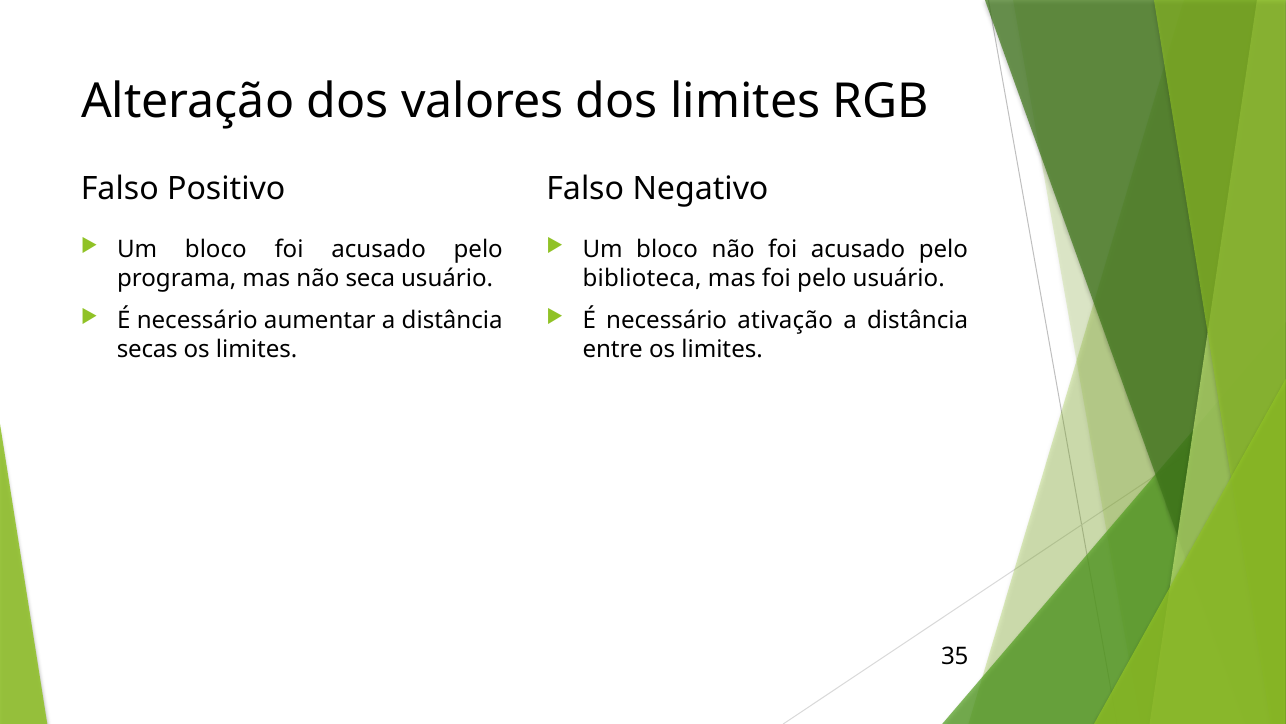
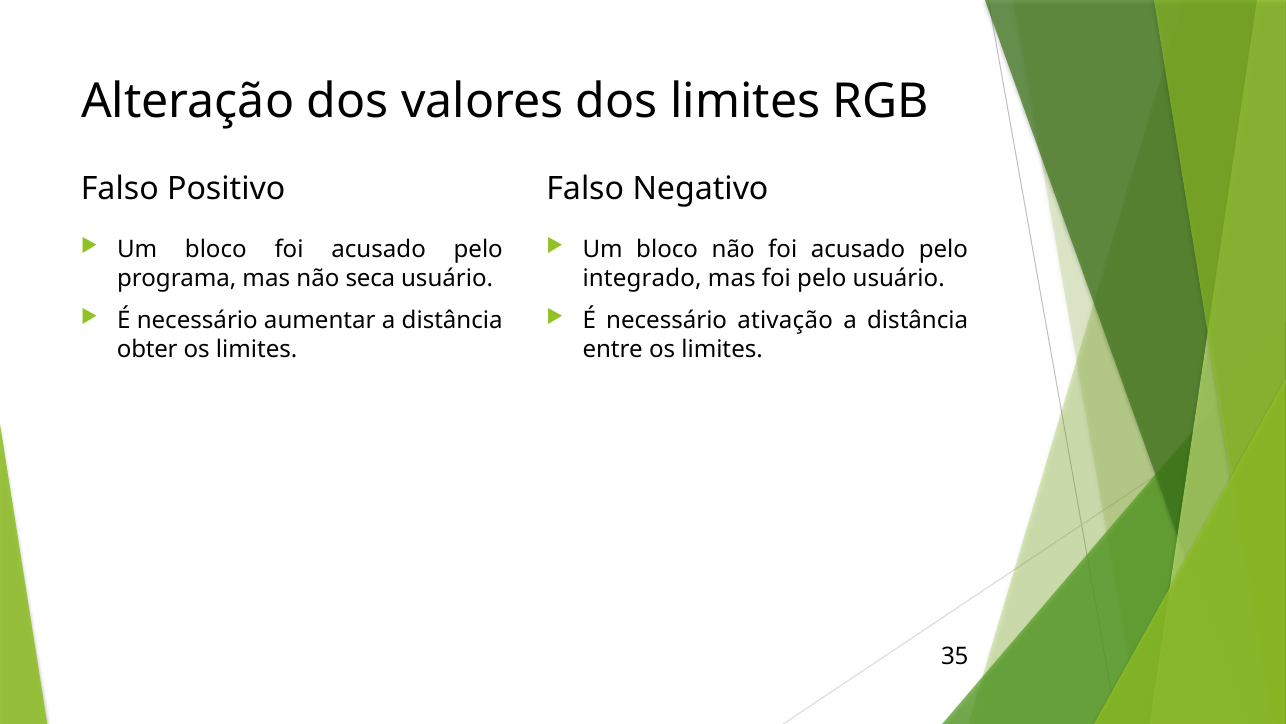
biblioteca: biblioteca -> integrado (642, 278)
secas: secas -> obter (147, 349)
